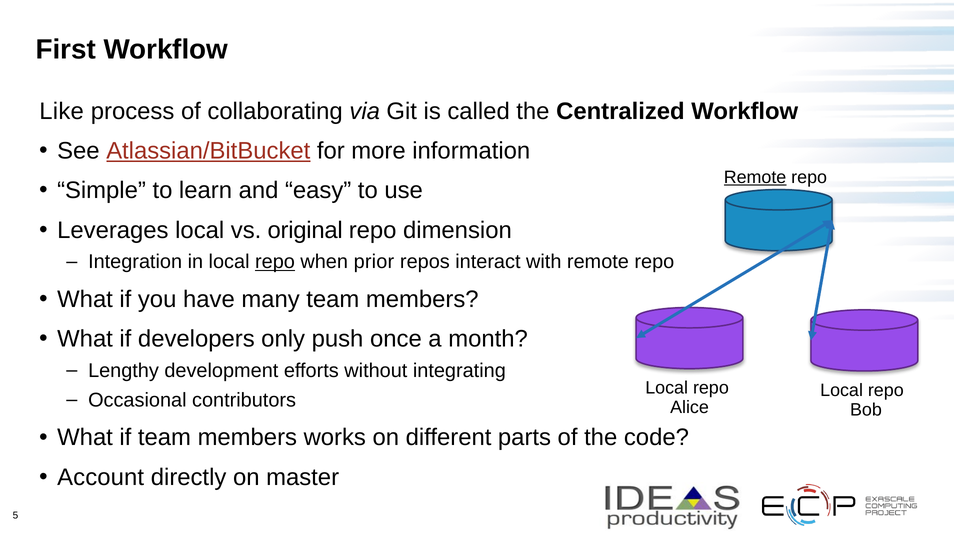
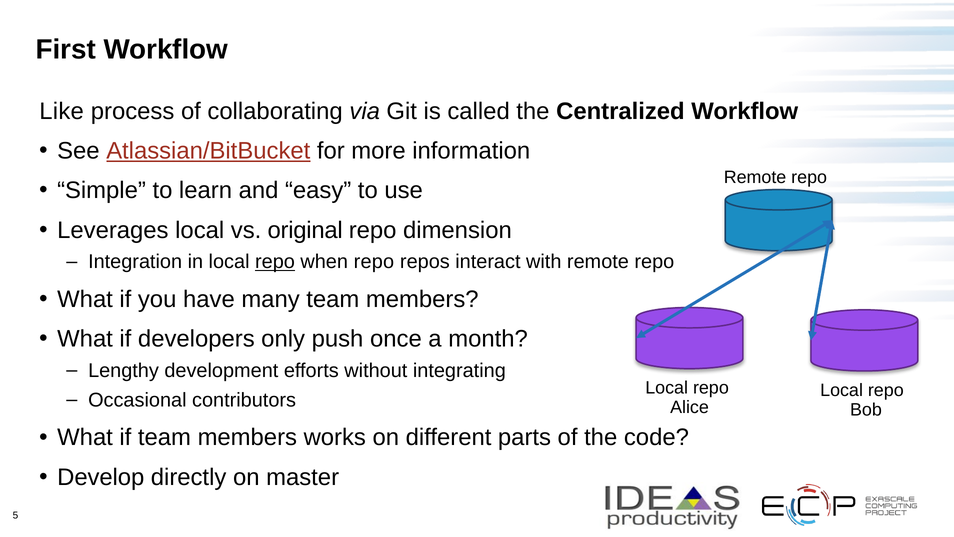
Remote underline: present -> none (755, 177)
when prior: prior -> repo (374, 262)
Account: Account -> Develop (101, 477)
